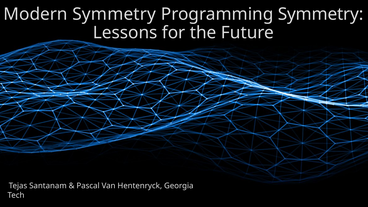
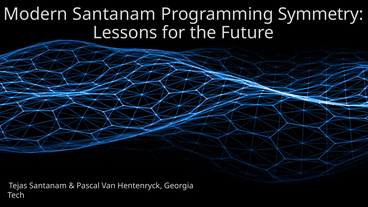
Modern Symmetry: Symmetry -> Santanam (114, 14)
